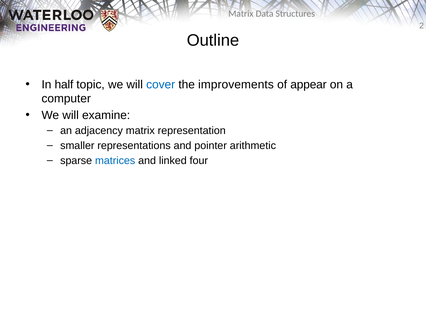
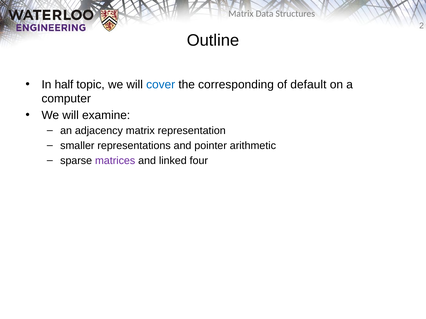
improvements: improvements -> corresponding (236, 85)
appear: appear -> default (308, 85)
matrices colour: blue -> purple (115, 161)
